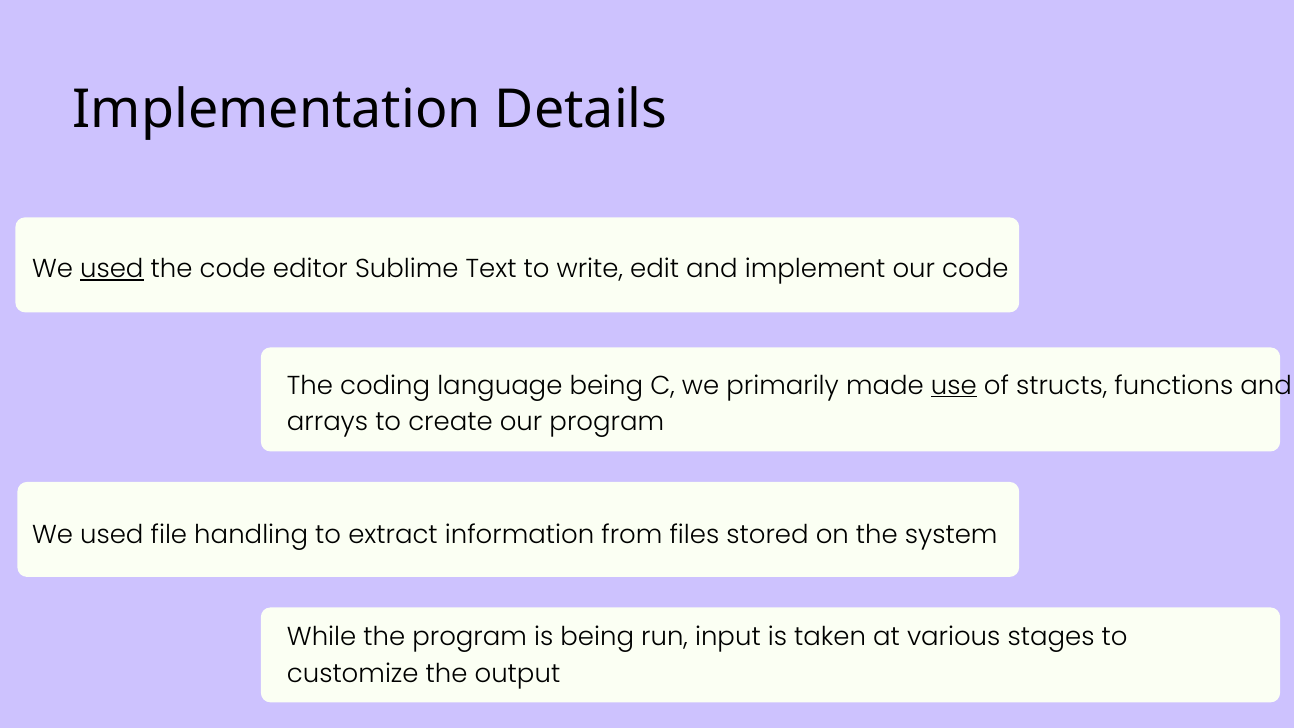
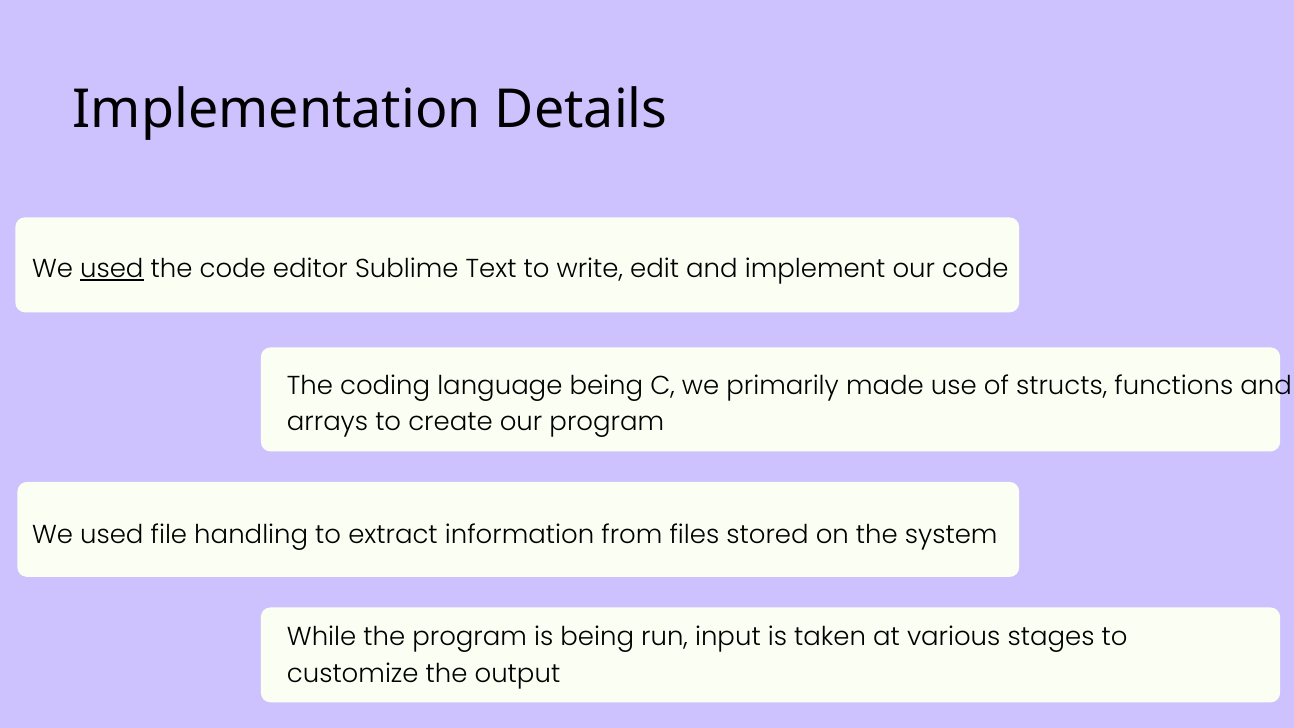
use underline: present -> none (954, 385)
